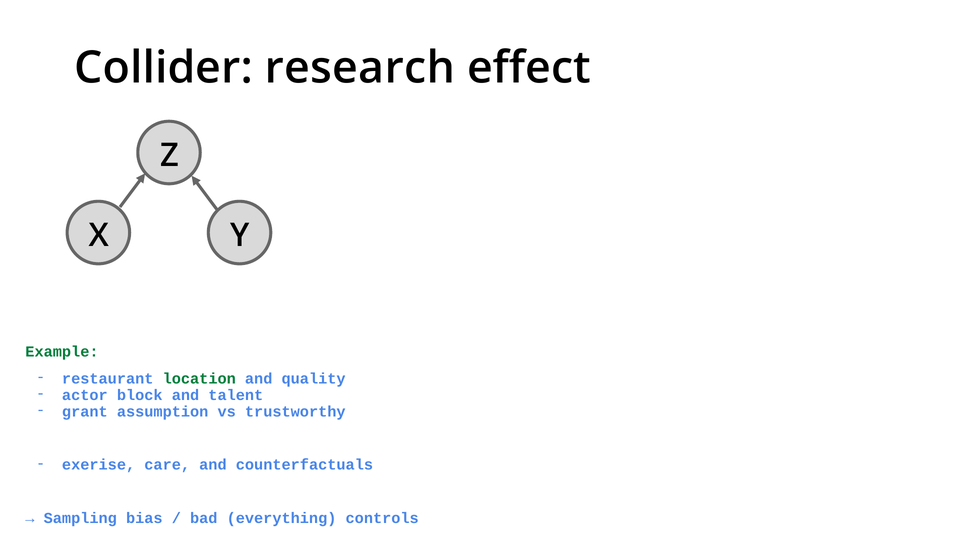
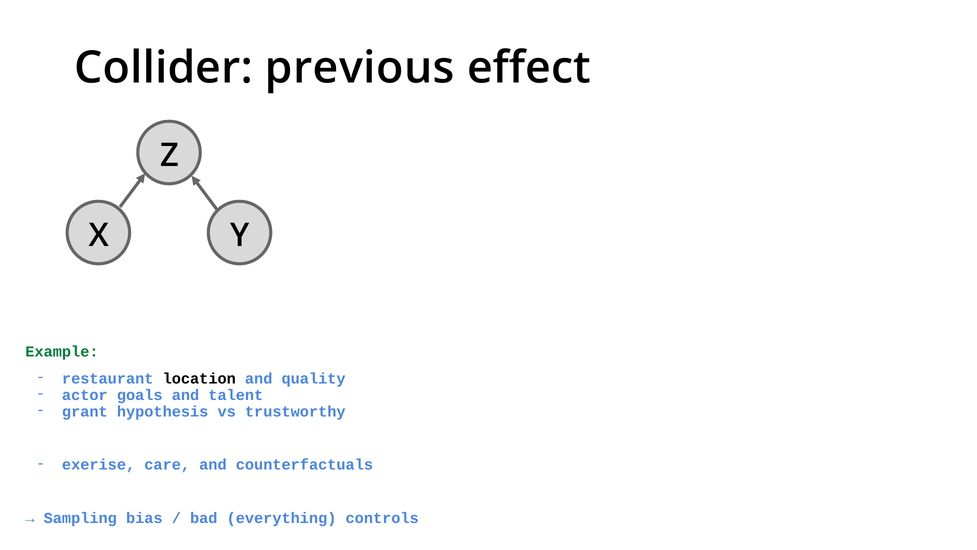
research: research -> previous (360, 68)
location colour: green -> black (199, 378)
block: block -> goals (140, 395)
assumption: assumption -> hypothesis (163, 411)
